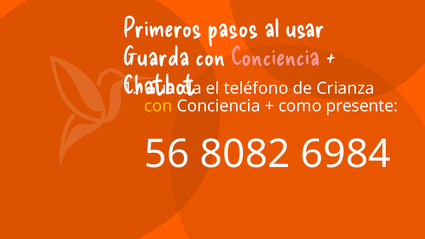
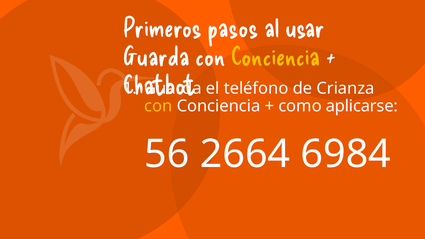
Conciencia colour: pink -> yellow (276, 57)
presente: presente -> aplicarse (362, 106)
8082: 8082 -> 2664 (245, 154)
